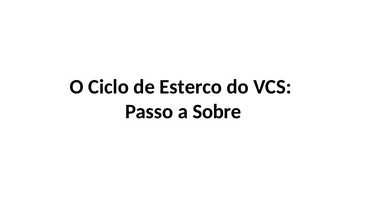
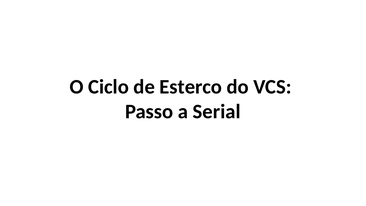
Sobre: Sobre -> Serial (217, 111)
